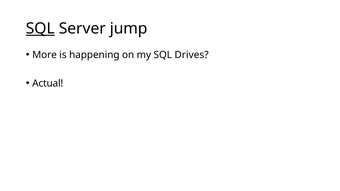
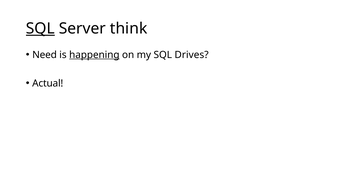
jump: jump -> think (129, 29)
More: More -> Need (45, 55)
happening underline: none -> present (94, 55)
